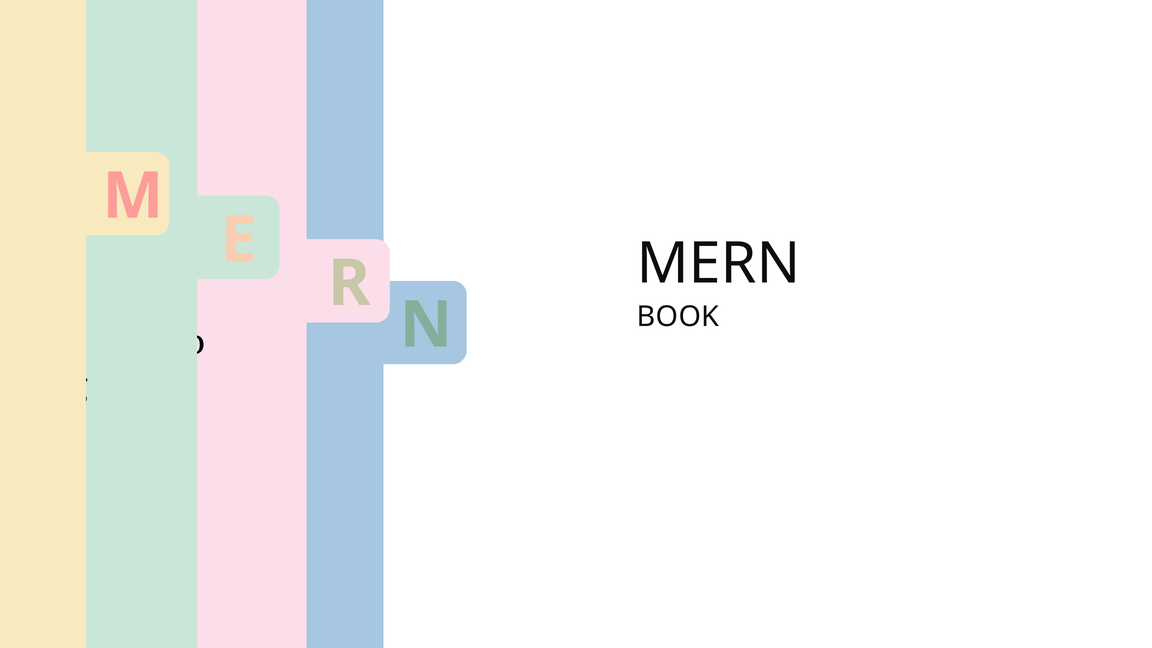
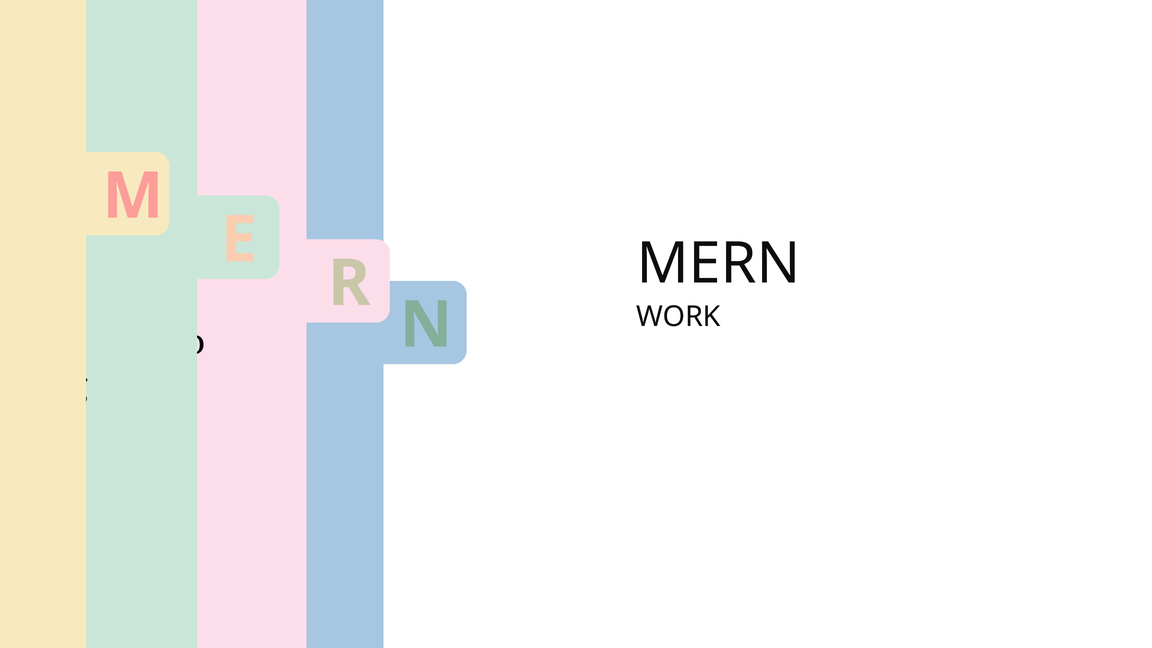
BOOK: BOOK -> WORK (678, 317)
